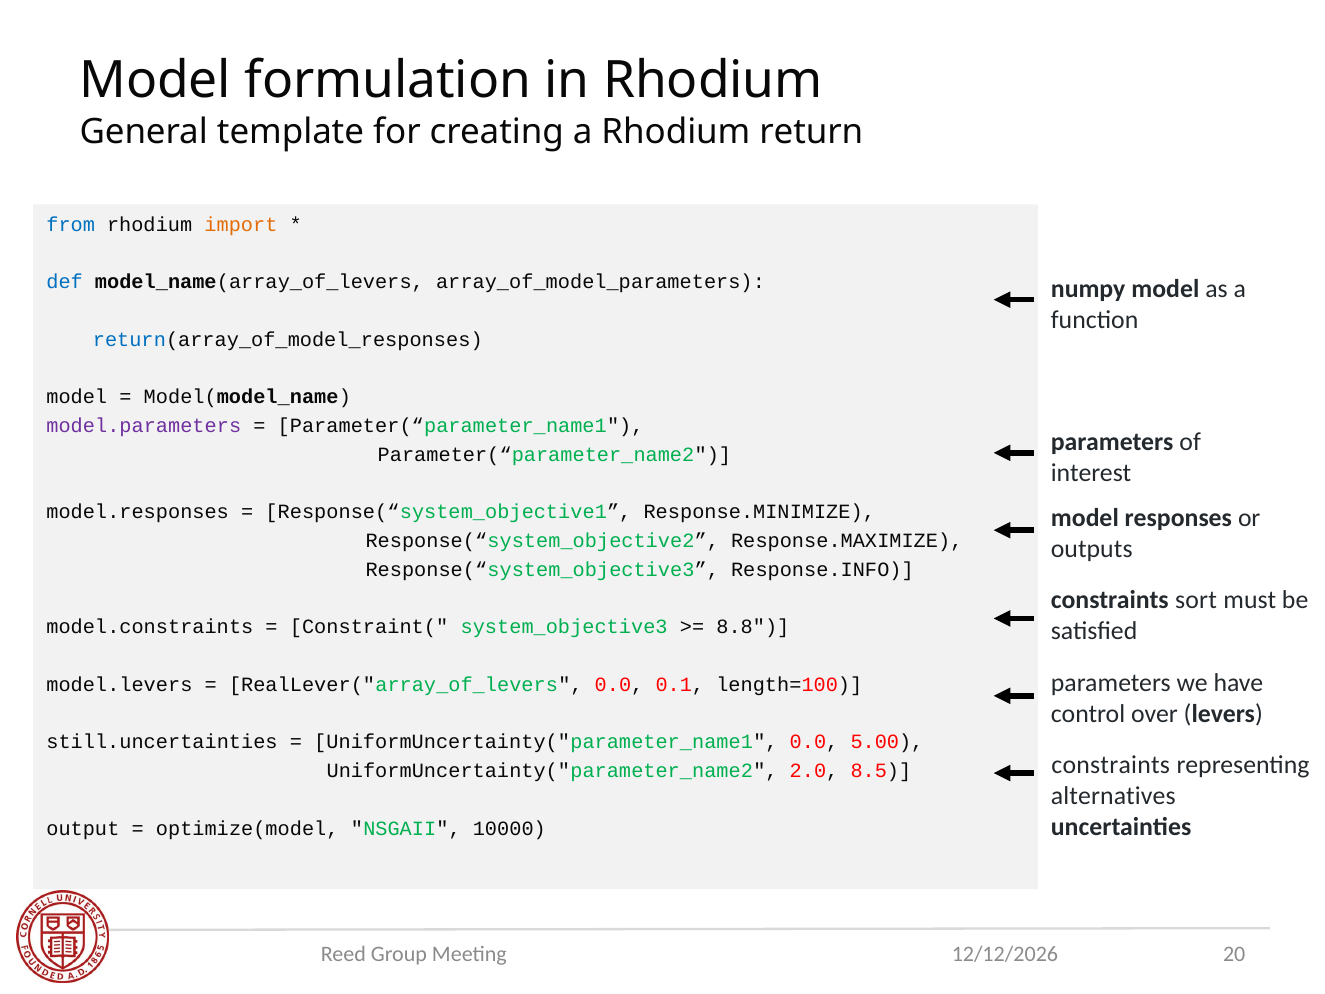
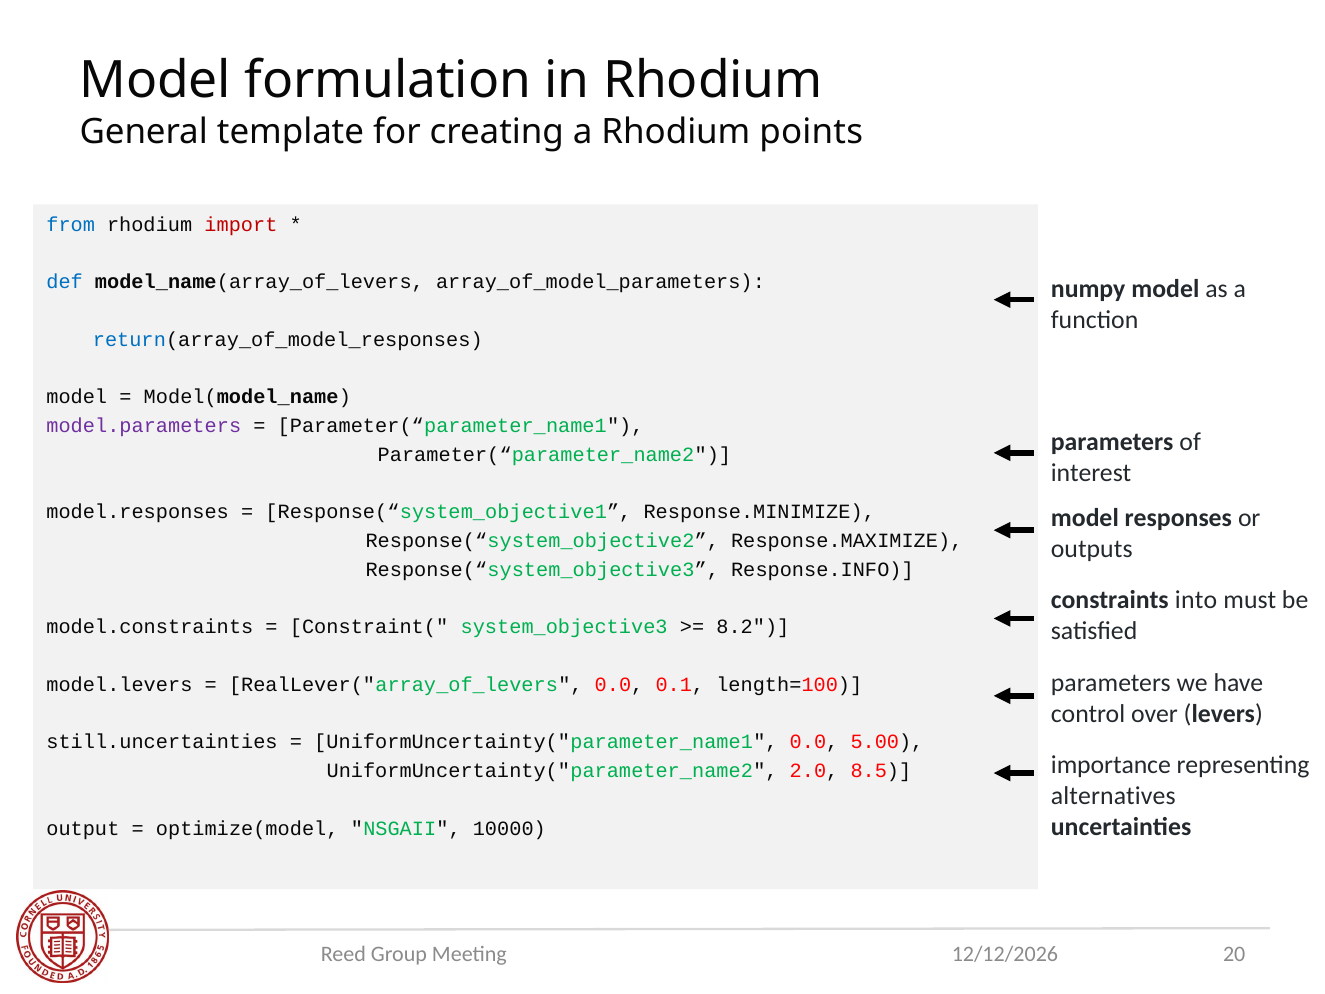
return: return -> points (811, 132)
import colour: orange -> red (241, 225)
sort: sort -> into (1196, 600)
8.8: 8.8 -> 8.2 (753, 627)
constraints: constraints -> importance (1111, 765)
